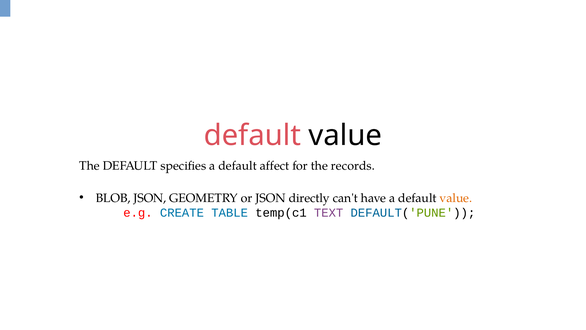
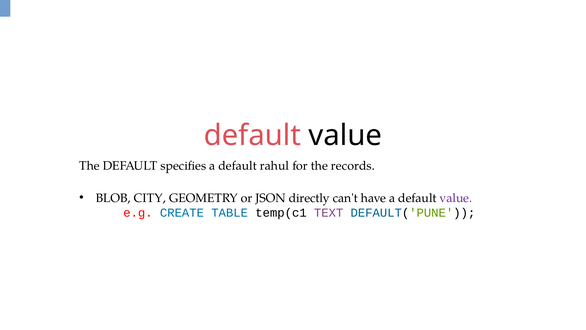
affect: affect -> rahul (275, 166)
BLOB JSON: JSON -> CITY (150, 198)
value colour: orange -> purple (456, 198)
